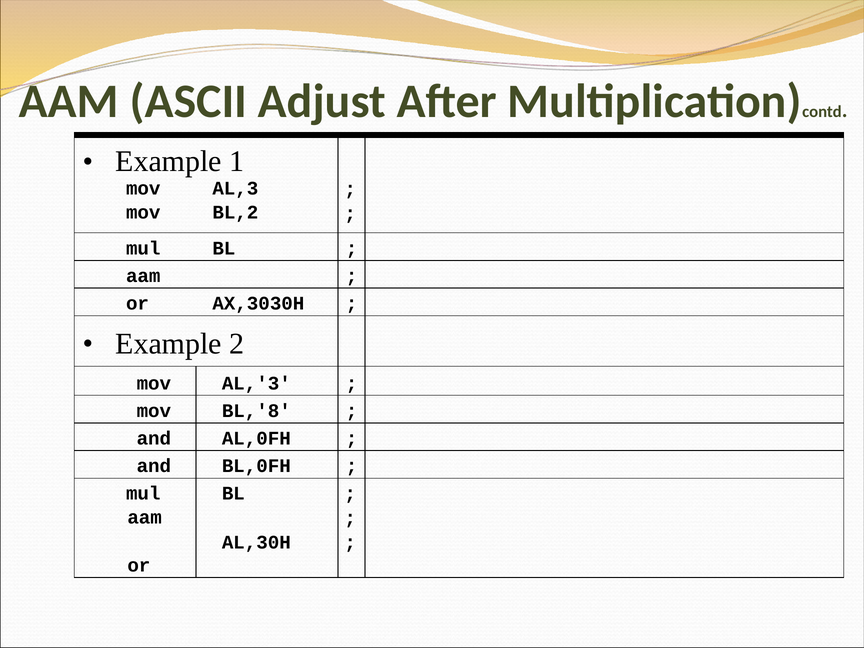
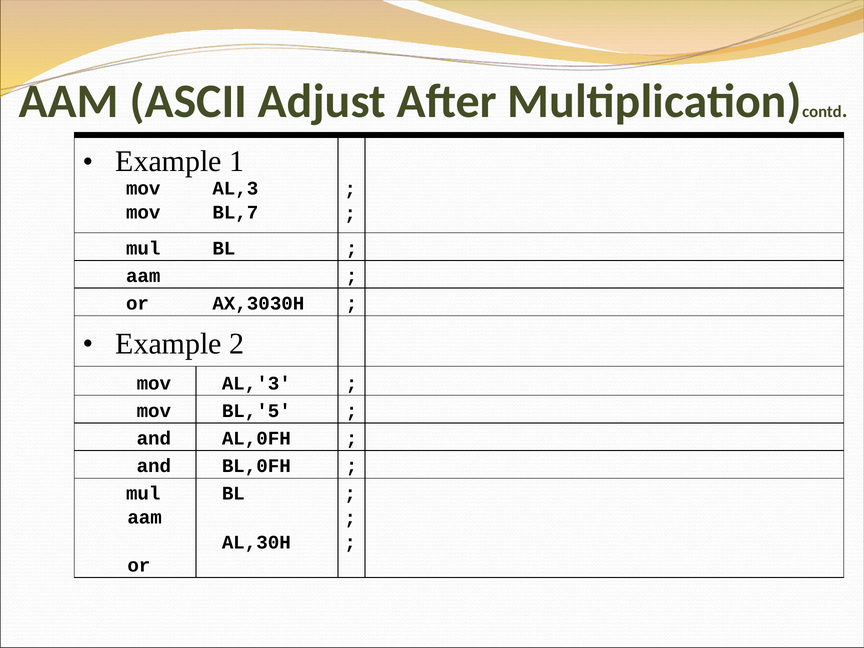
BL,2: BL,2 -> BL,7 (235, 213)
BL,'8: BL,'8 -> BL,'5 (256, 411)
